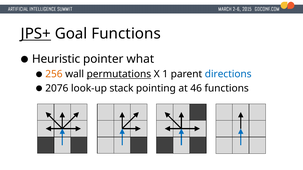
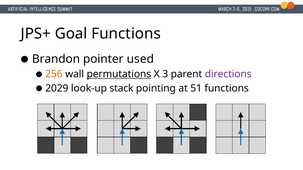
JPS+ underline: present -> none (36, 34)
Heuristic: Heuristic -> Brandon (56, 59)
what: what -> used (140, 59)
1: 1 -> 3 (165, 74)
directions colour: blue -> purple (228, 74)
2076: 2076 -> 2029 (57, 88)
46: 46 -> 51 (196, 88)
